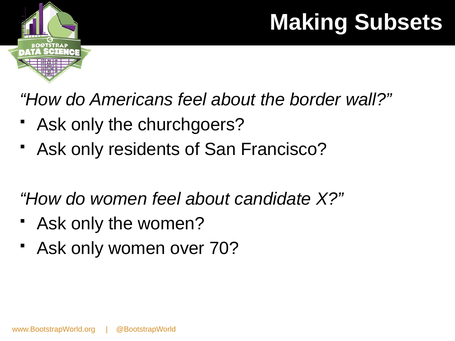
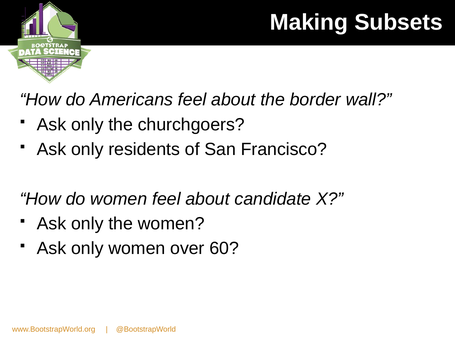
70: 70 -> 60 (224, 249)
